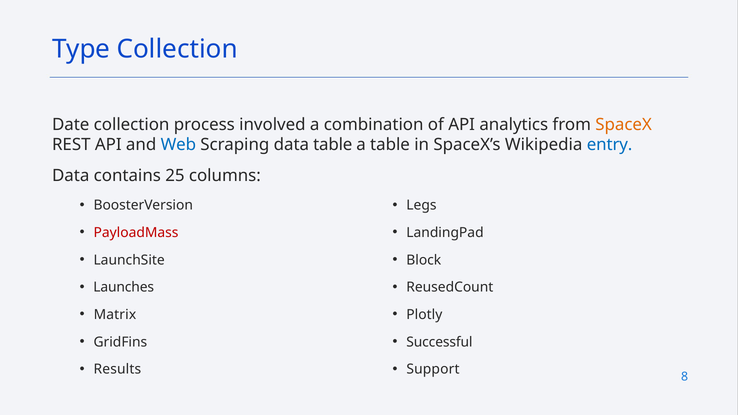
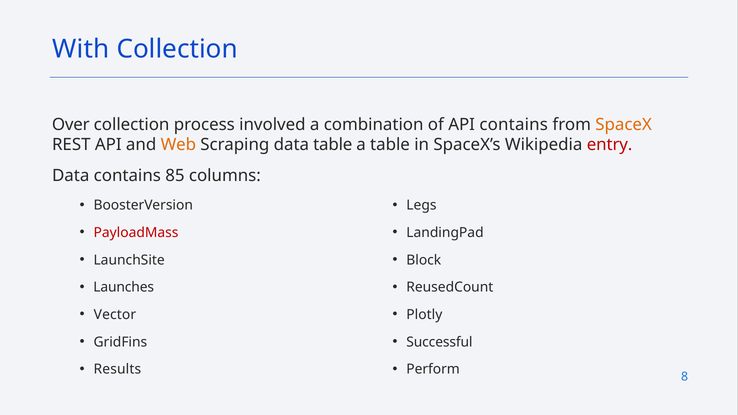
Type: Type -> With (81, 49)
Date: Date -> Over (71, 125)
API analytics: analytics -> contains (514, 125)
Web colour: blue -> orange (178, 145)
entry colour: blue -> red (610, 145)
25: 25 -> 85 (175, 176)
Matrix: Matrix -> Vector (115, 315)
Support: Support -> Perform (433, 369)
